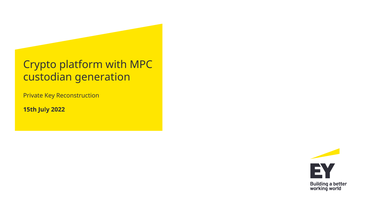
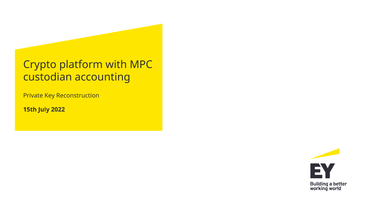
generation: generation -> accounting (103, 77)
